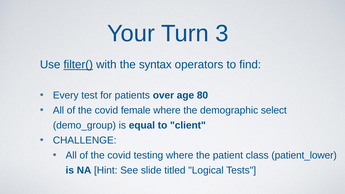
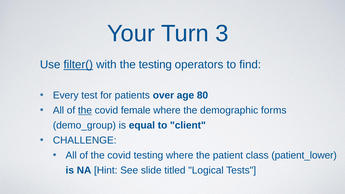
the syntax: syntax -> testing (155, 65)
the underline: none -> present (85, 110)
select: select -> forms (274, 110)
